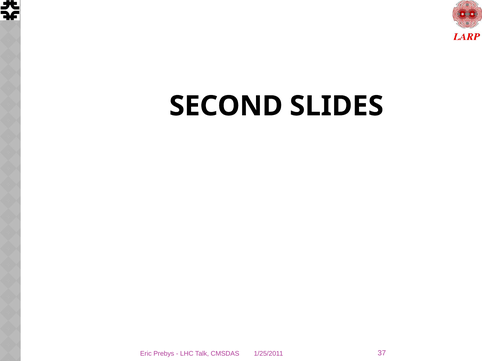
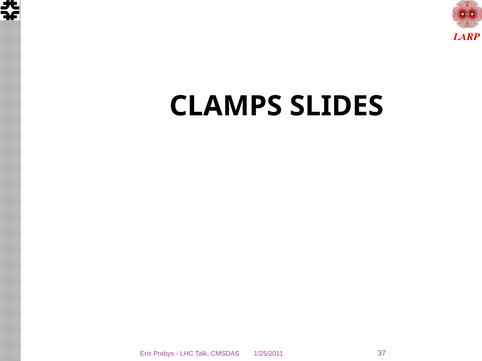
SECOND: SECOND -> CLAMPS (226, 106)
